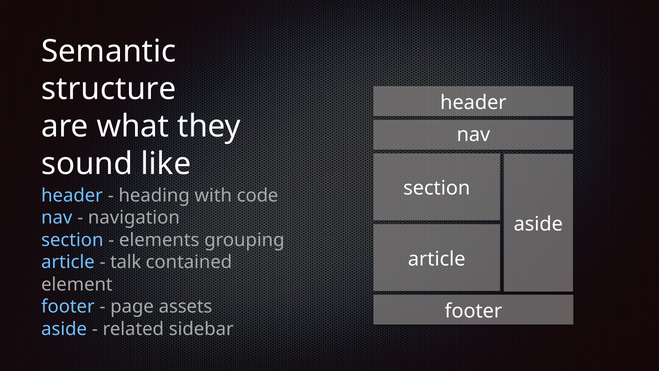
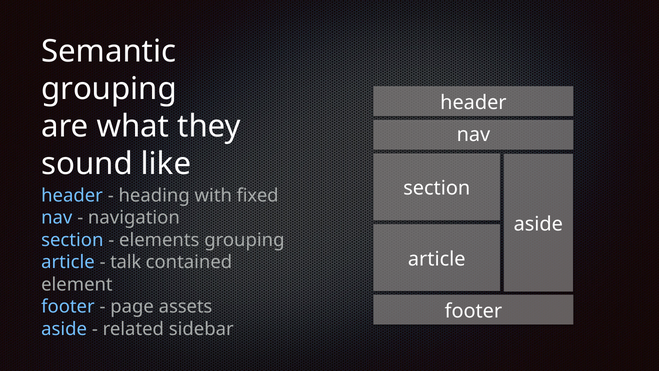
structure: structure -> grouping (109, 89)
code: code -> fixed (258, 195)
